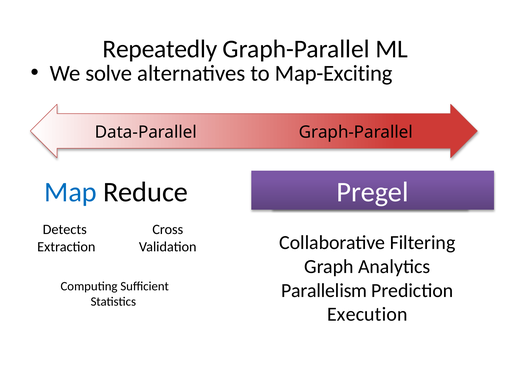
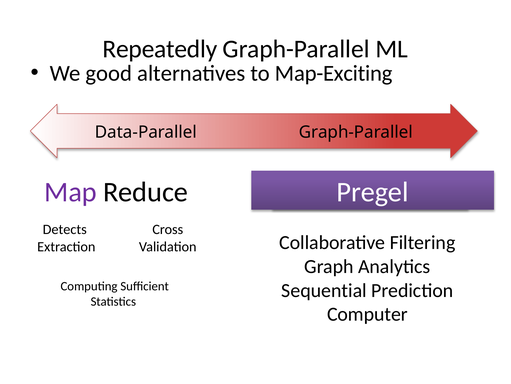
solve: solve -> good (109, 73)
Map colour: blue -> purple (71, 192)
Parallelism: Parallelism -> Sequential (324, 290)
Execution: Execution -> Computer (367, 314)
